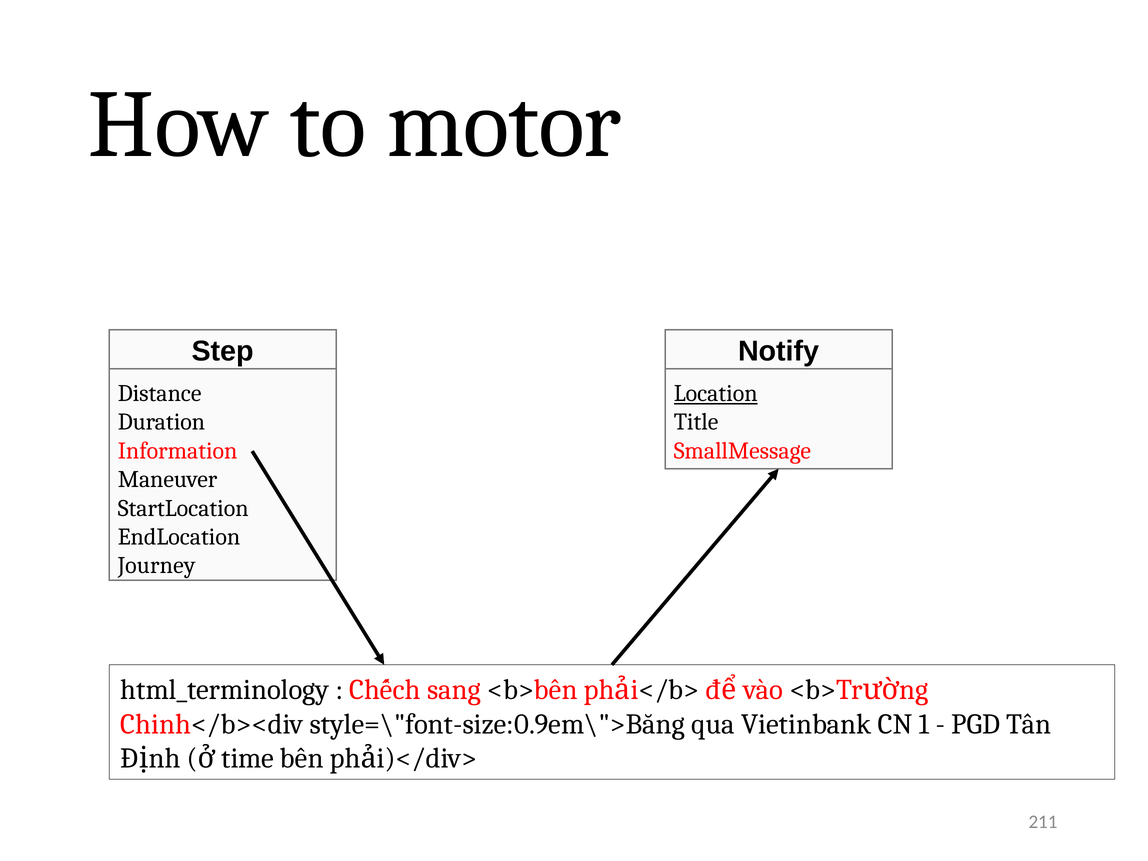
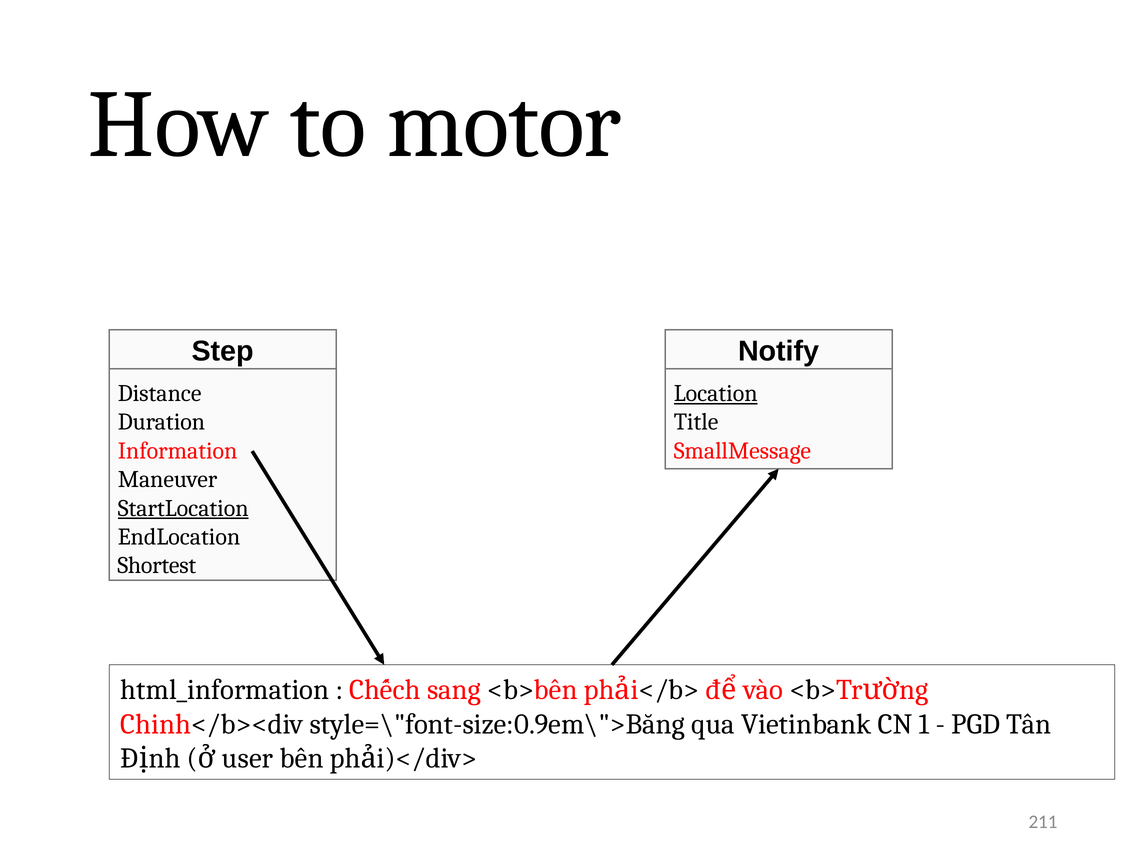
StartLocation underline: none -> present (183, 508)
Journey: Journey -> Shortest (157, 566)
html_terminology: html_terminology -> html_information (225, 690)
time: time -> user (247, 759)
